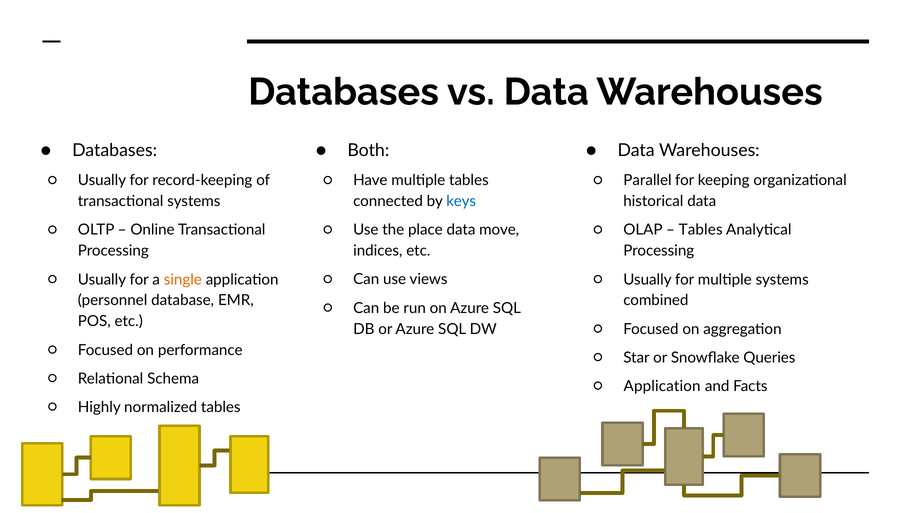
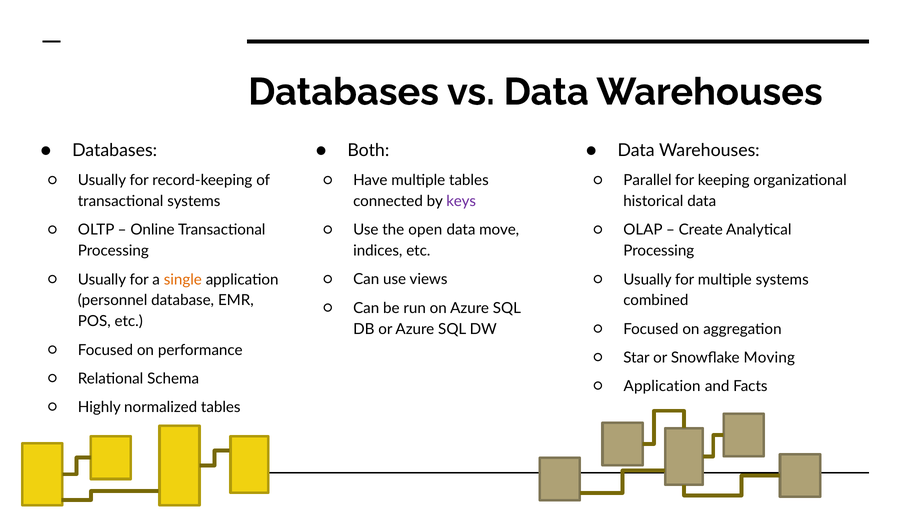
keys colour: blue -> purple (461, 201)
place: place -> open (425, 230)
Tables: Tables -> Create (701, 230)
Queries: Queries -> Moving (769, 357)
